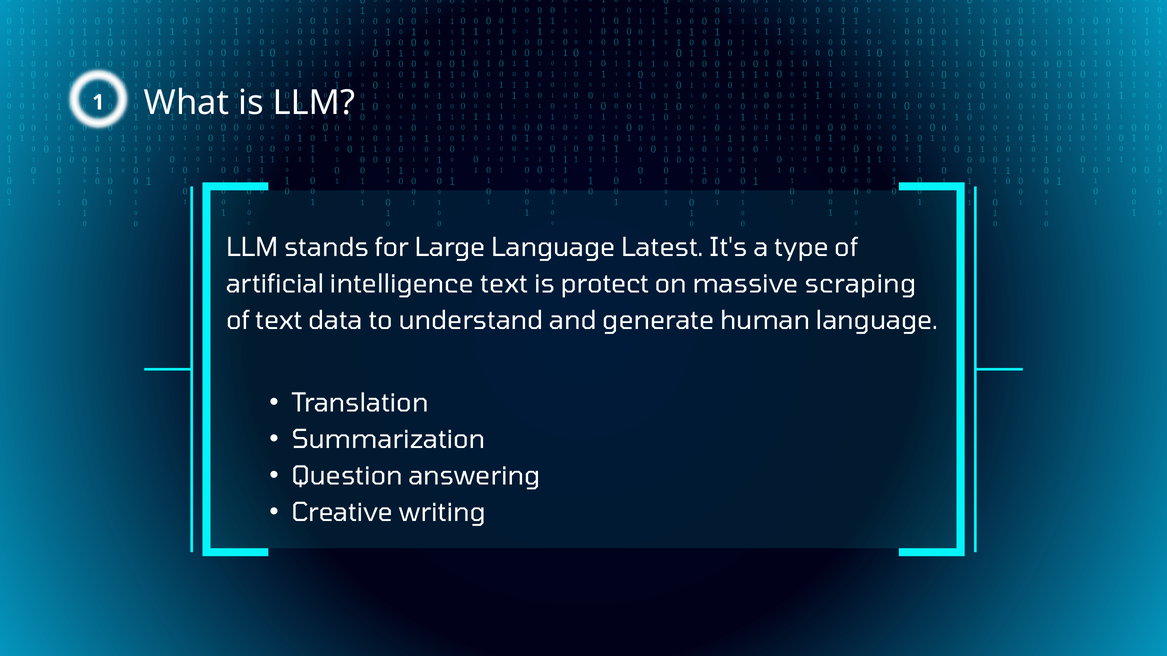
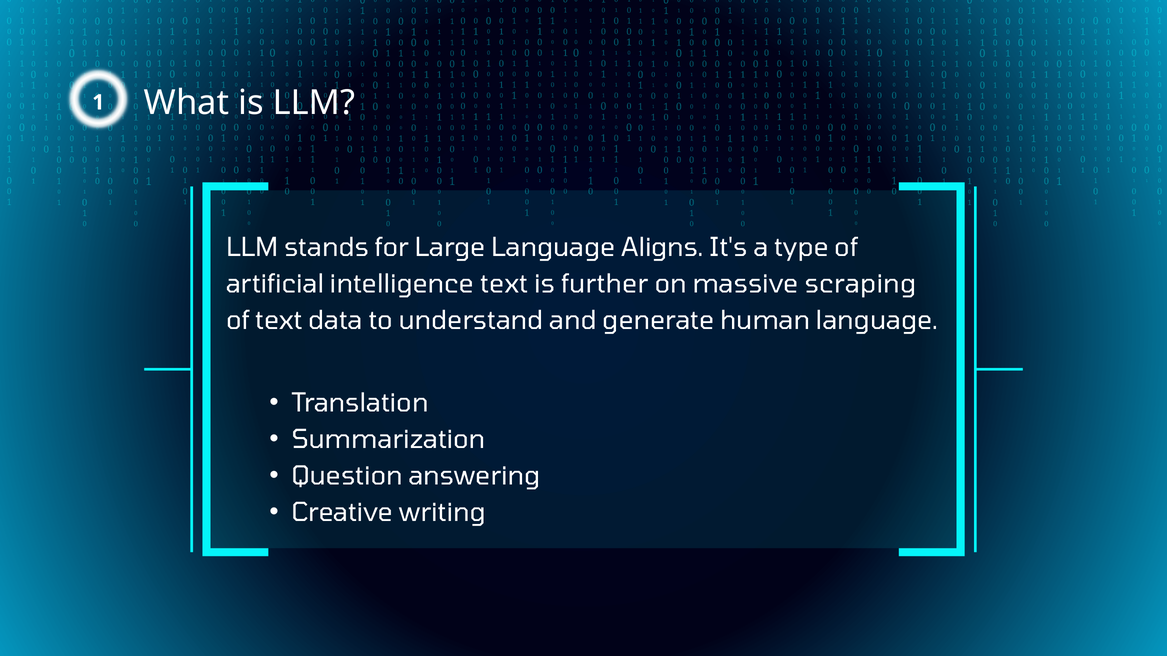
Latest: Latest -> Aligns (663, 248)
protect: protect -> further (605, 284)
